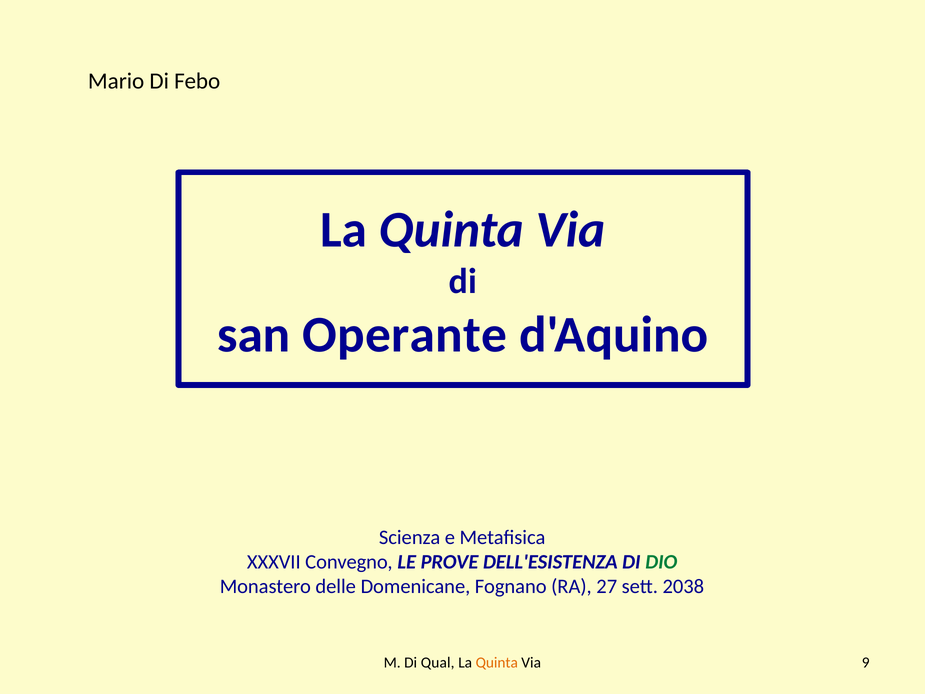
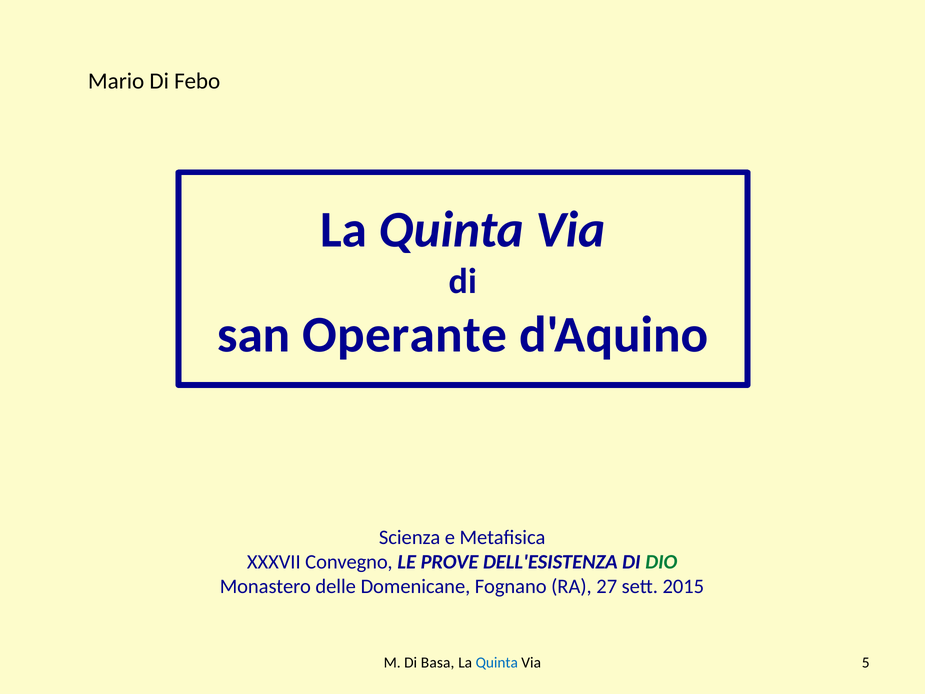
2038: 2038 -> 2015 (683, 586)
Qual: Qual -> Basa (438, 663)
Quinta colour: orange -> blue (497, 663)
9: 9 -> 5 (866, 662)
